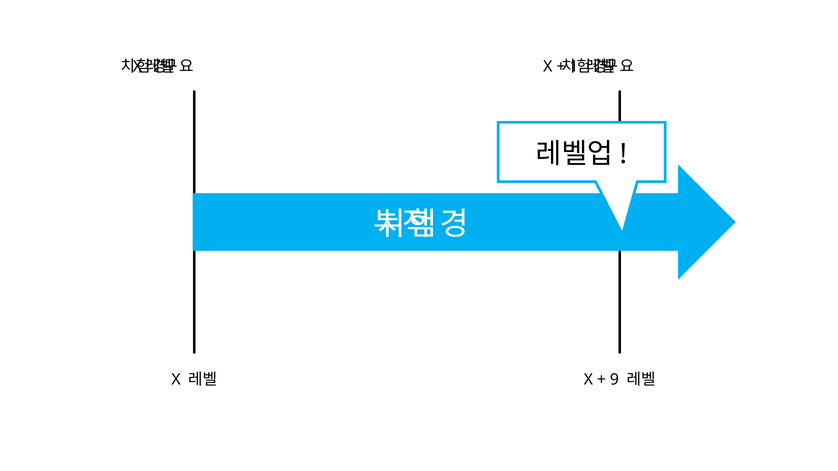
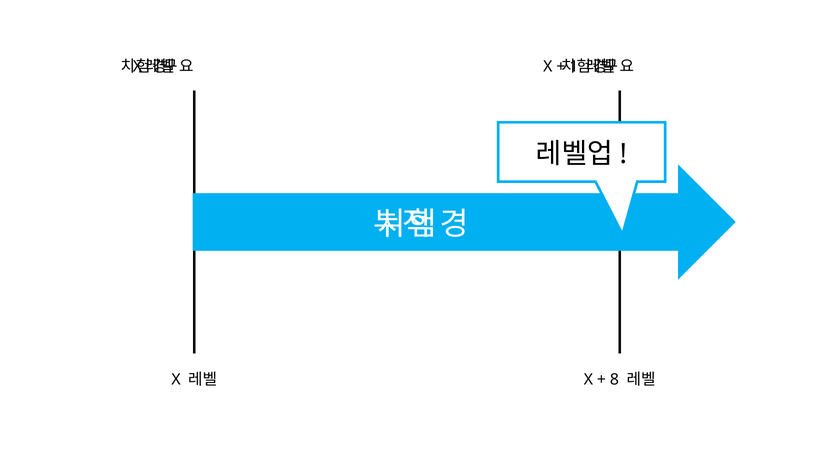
9: 9 -> 8 (614, 380)
